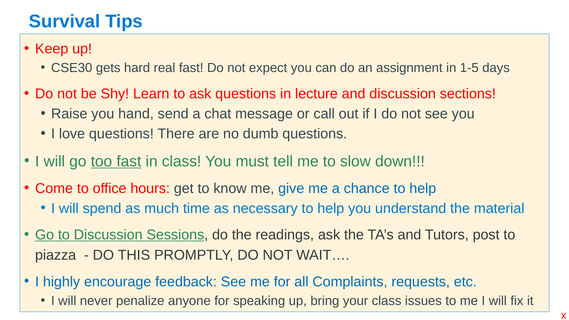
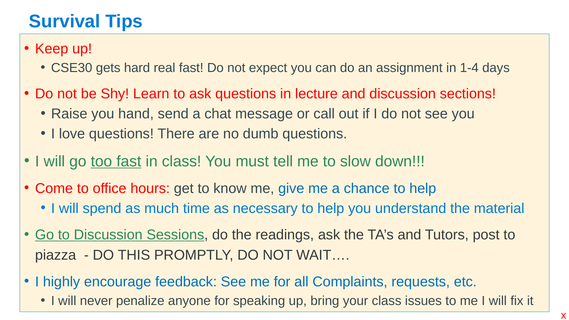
1-5: 1-5 -> 1-4 (469, 68)
